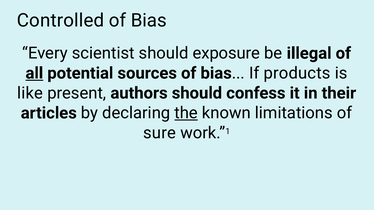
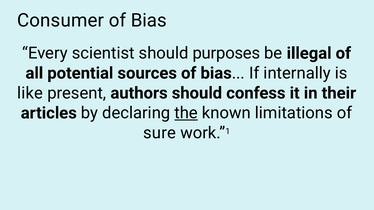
Controlled: Controlled -> Consumer (61, 20)
exposure: exposure -> purposes (226, 53)
all underline: present -> none (34, 73)
products: products -> internally (297, 73)
